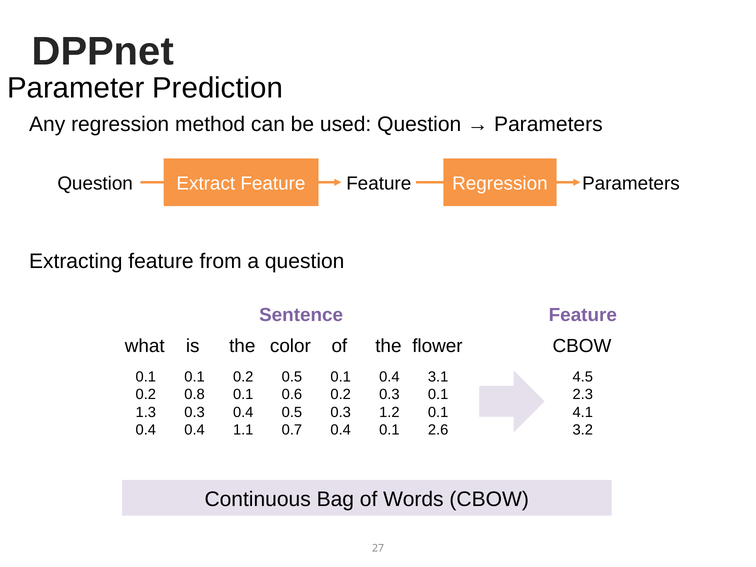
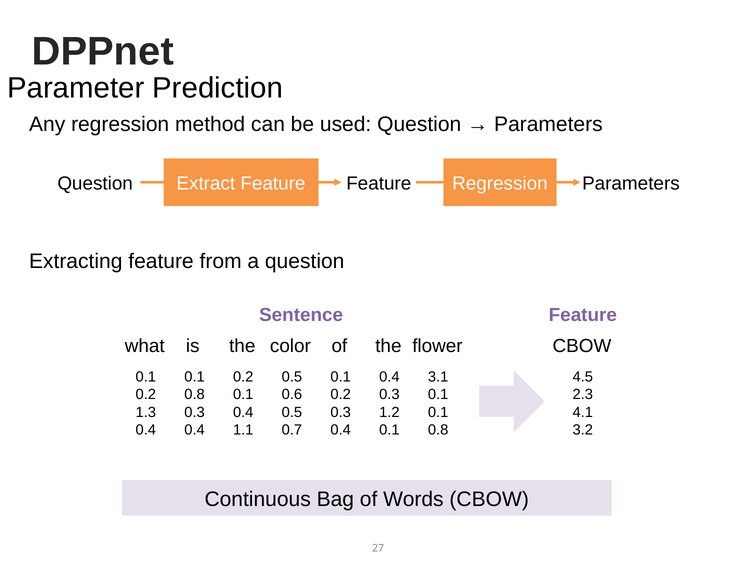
2.6: 2.6 -> 0.8 (438, 430)
